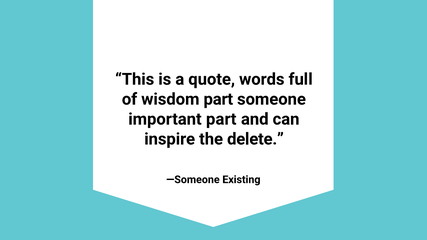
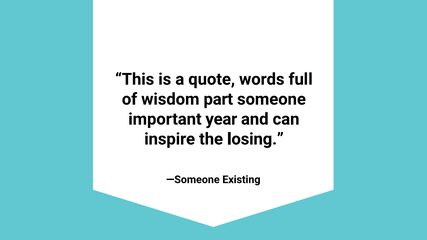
important part: part -> year (221, 119)
delete: delete -> losing (255, 139)
